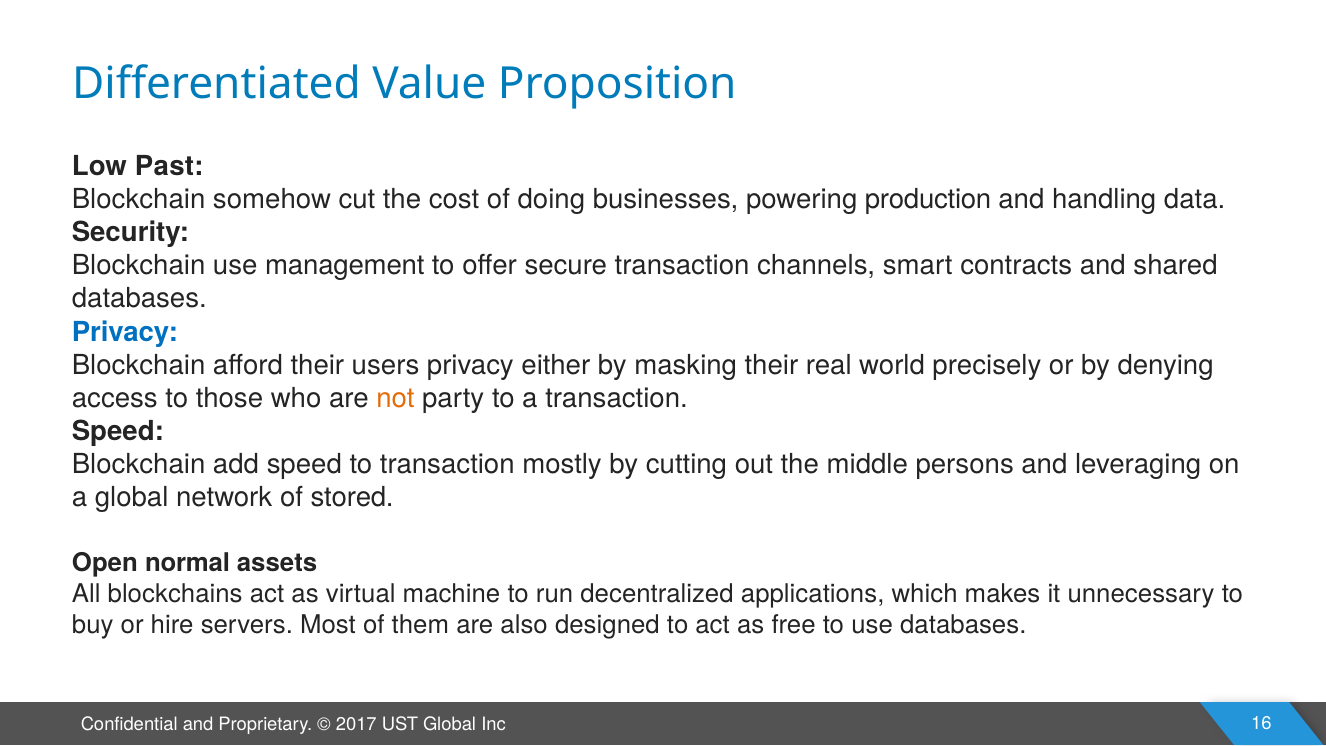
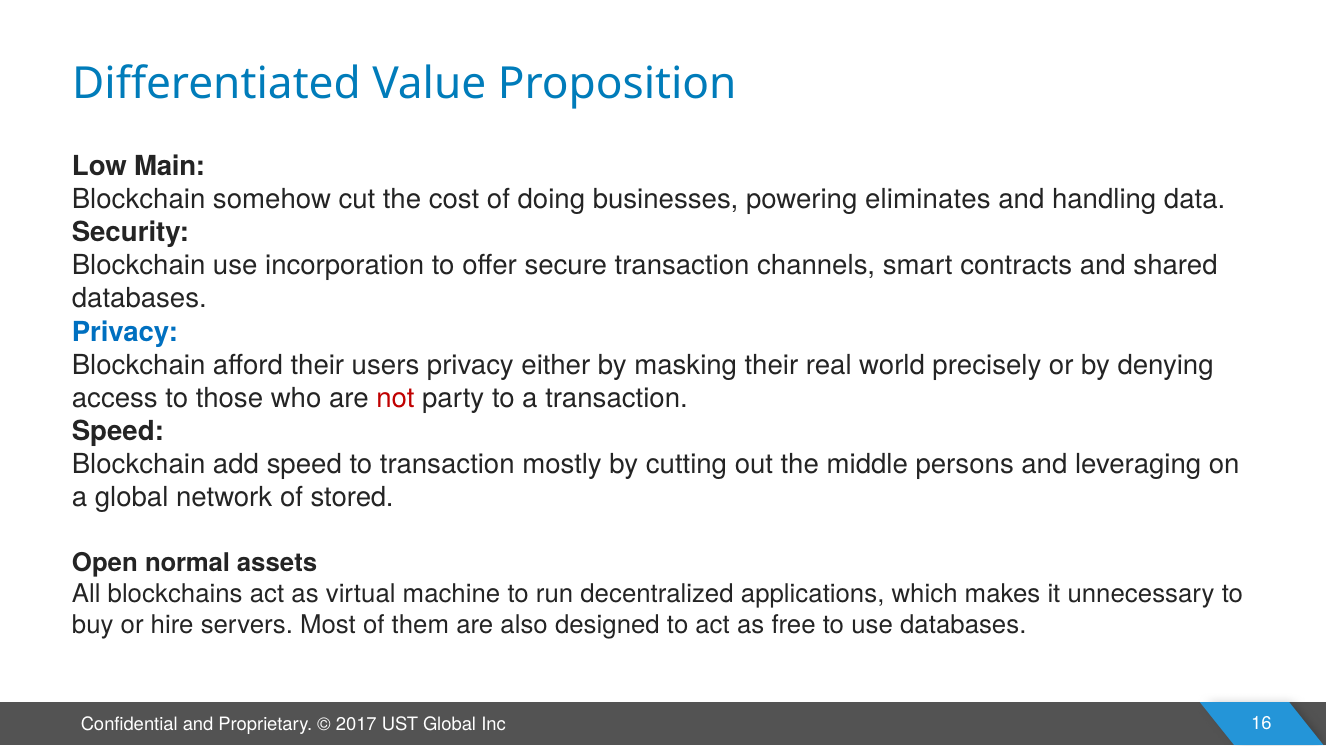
Past: Past -> Main (170, 166)
production: production -> eliminates (928, 199)
management: management -> incorporation (345, 266)
not colour: orange -> red (396, 398)
